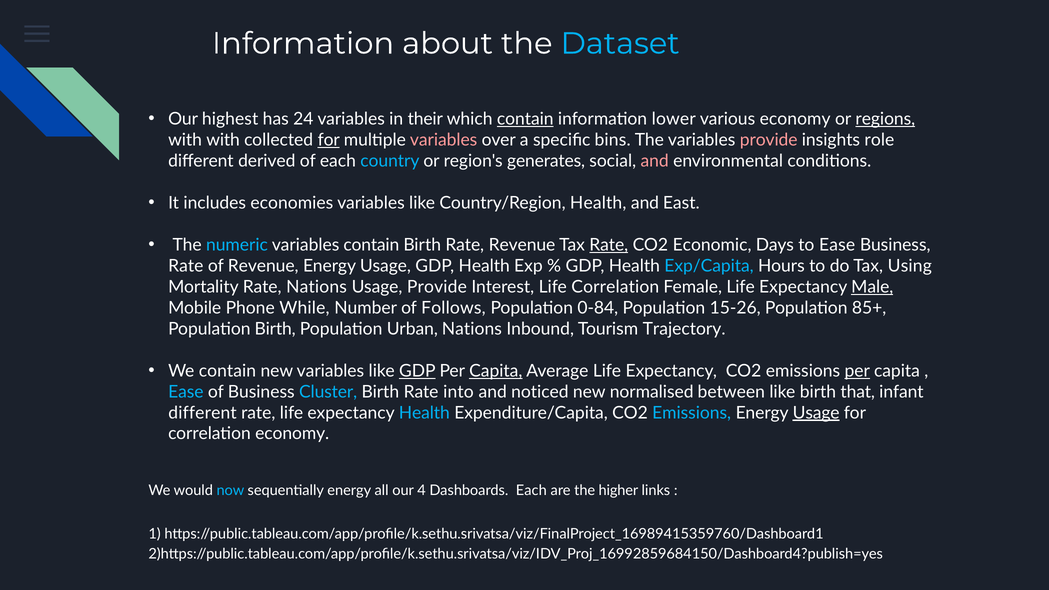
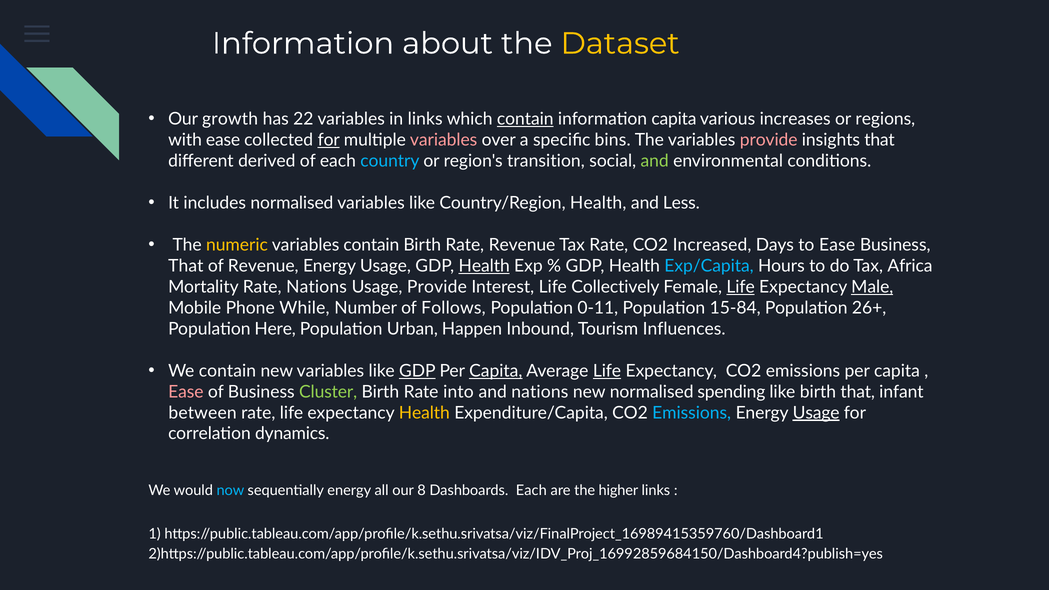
Dataset colour: light blue -> yellow (620, 44)
highest: highest -> growth (230, 119)
24: 24 -> 22 (303, 119)
in their: their -> links (425, 119)
information lower: lower -> capita (674, 119)
various economy: economy -> increases (795, 119)
regions underline: present -> none (885, 119)
with with: with -> ease (223, 140)
insights role: role -> that (880, 140)
generates: generates -> transition (546, 161)
and colour: pink -> light green (655, 161)
includes economies: economies -> normalised (292, 203)
East: East -> Less (681, 203)
numeric colour: light blue -> yellow (237, 245)
Rate underline: present -> none (609, 245)
Economic: Economic -> Increased (712, 245)
Rate: Rate -> That (186, 266)
Health underline: none -> present (484, 266)
Using: Using -> Africa (910, 266)
Life Correlation: Correlation -> Collectively (615, 287)
Life underline: none -> present (741, 287)
0-84: 0-84 -> 0-11 (598, 308)
15-26: 15-26 -> 15-84 (735, 308)
85+: 85+ -> 26+ (869, 308)
Population Birth: Birth -> Here (275, 329)
Urban Nations: Nations -> Happen (472, 329)
Trajectory: Trajectory -> Influences (684, 329)
Life underline: none -> present (607, 371)
per underline: present -> none (857, 371)
Ease colour: light blue -> pink (186, 392)
Cluster colour: light blue -> light green (328, 392)
and noticed: noticed -> nations (540, 392)
between: between -> spending (731, 392)
different: different -> between (203, 413)
Health colour: light blue -> yellow (424, 413)
correlation economy: economy -> dynamics (292, 434)
4: 4 -> 8 (422, 490)
